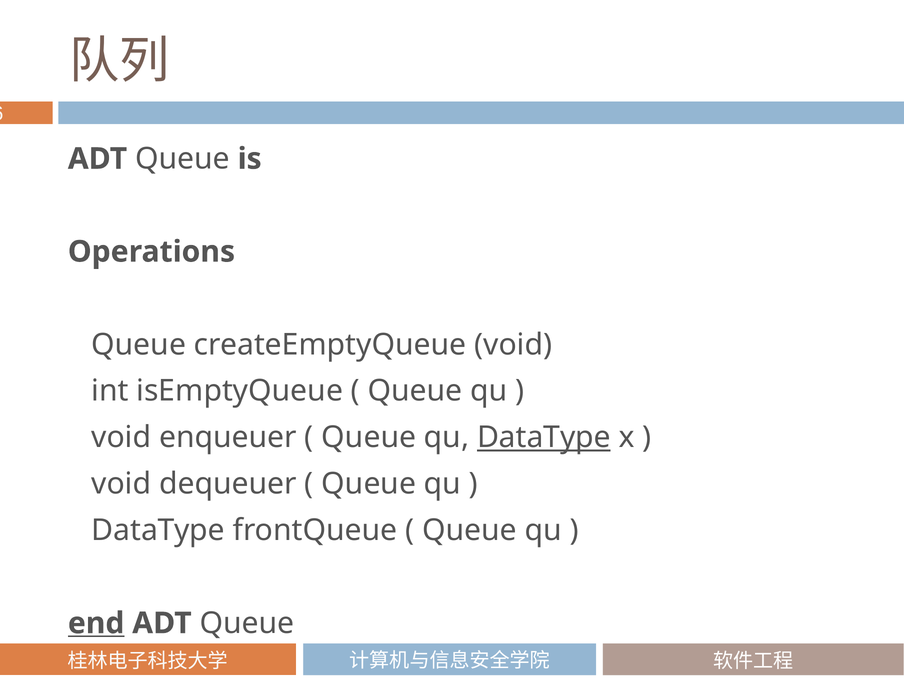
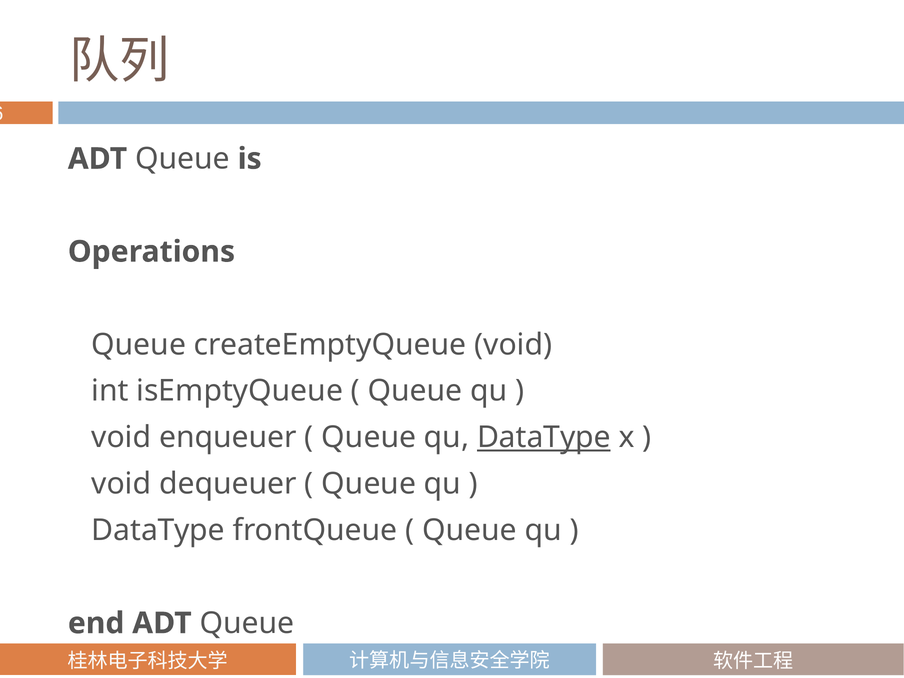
end underline: present -> none (96, 623)
